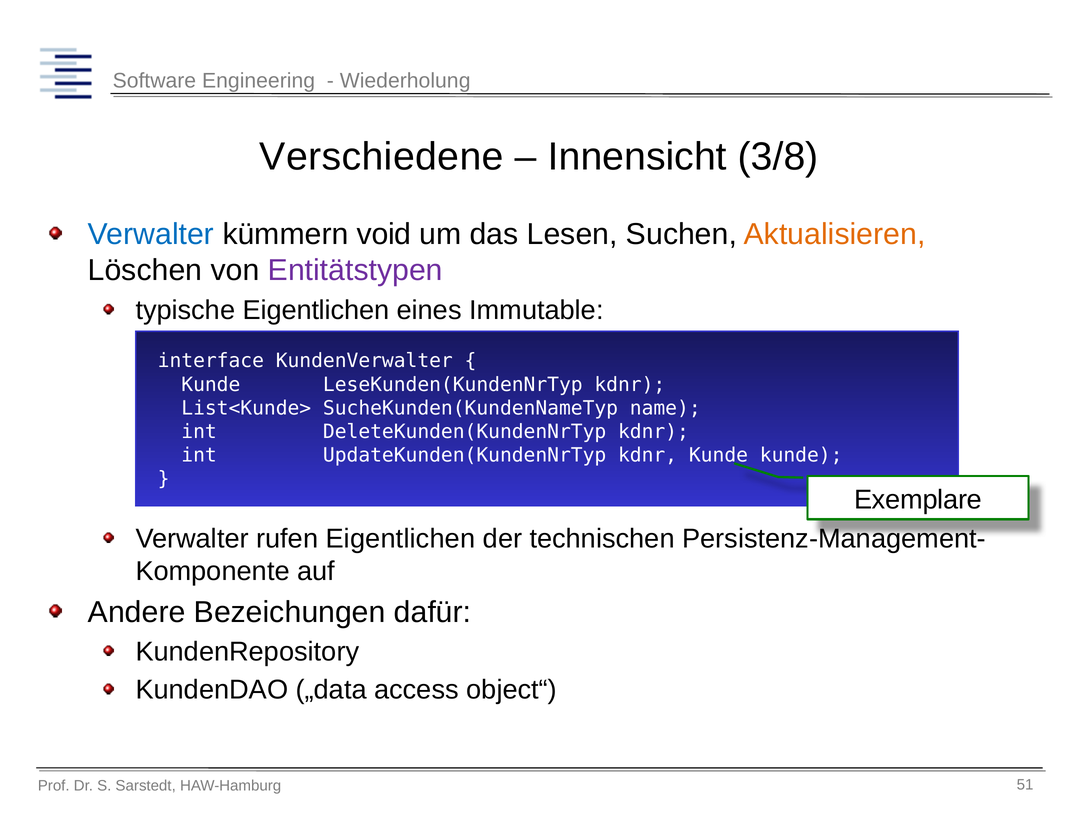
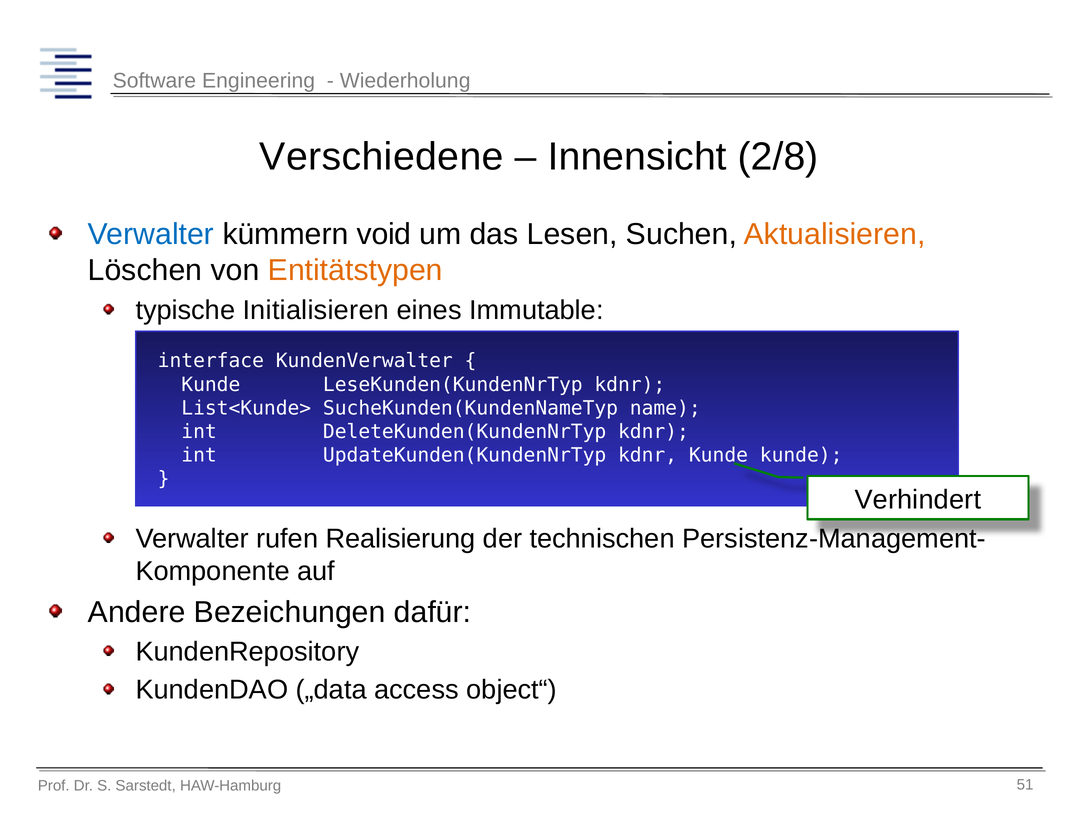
3/8: 3/8 -> 2/8 (778, 157)
Entitätstypen colour: purple -> orange (355, 271)
typische Eigentlichen: Eigentlichen -> Initialisieren (316, 310)
Exemplare: Exemplare -> Verhindert (918, 500)
rufen Eigentlichen: Eigentlichen -> Realisierung (401, 539)
